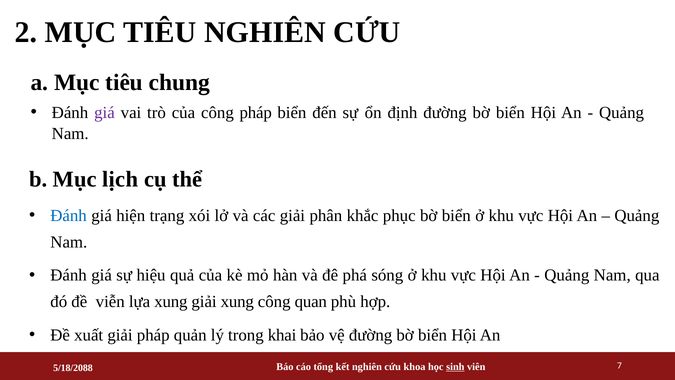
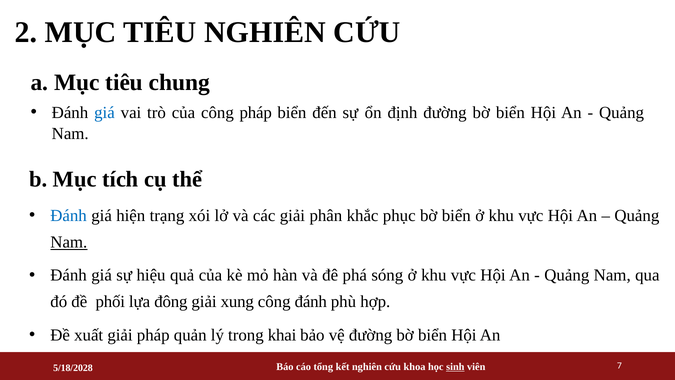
giá colour: purple -> blue (104, 113)
lịch: lịch -> tích (120, 179)
Nam underline: none -> present (69, 242)
viễn: viễn -> phối (110, 301)
lựa xung: xung -> đông (171, 301)
công quan: quan -> đánh (311, 301)
5/18/2088: 5/18/2088 -> 5/18/2028 (73, 368)
